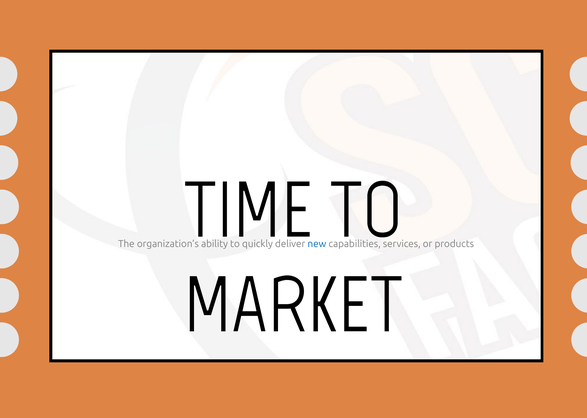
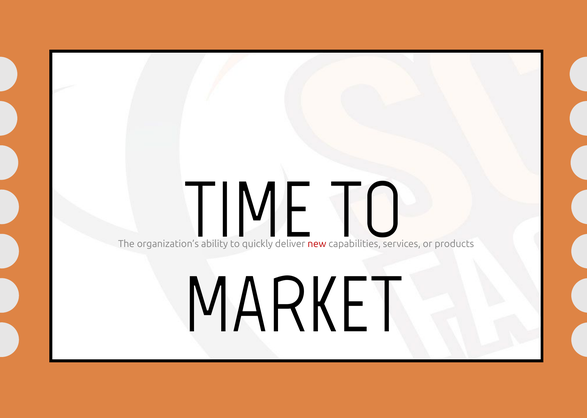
new colour: blue -> red (317, 244)
